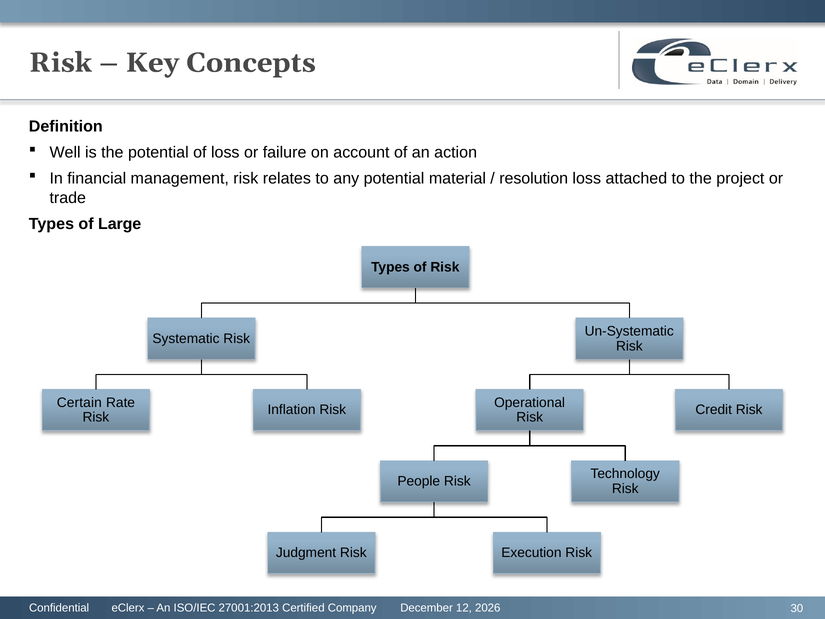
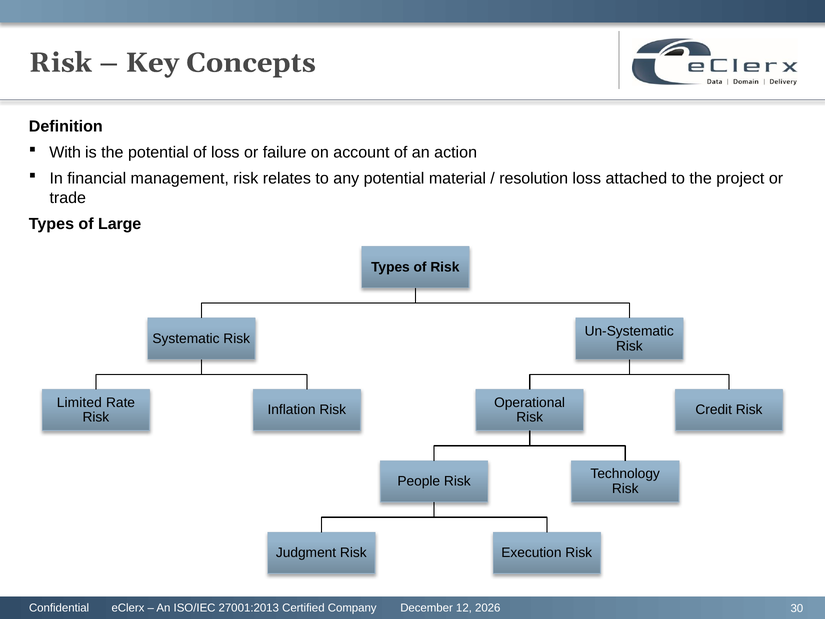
Well: Well -> With (65, 152)
Certain: Certain -> Limited (79, 402)
